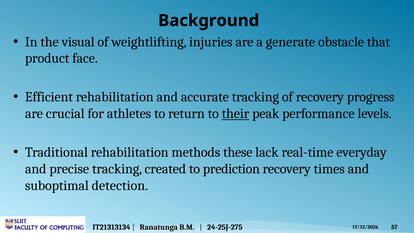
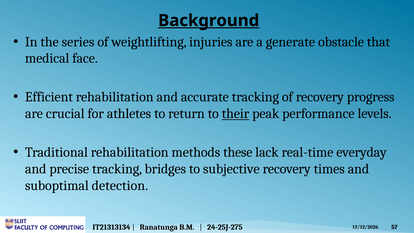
Background underline: none -> present (209, 21)
visual: visual -> series (78, 42)
product: product -> medical (47, 58)
created: created -> bridges (165, 169)
prediction: prediction -> subjective (231, 169)
